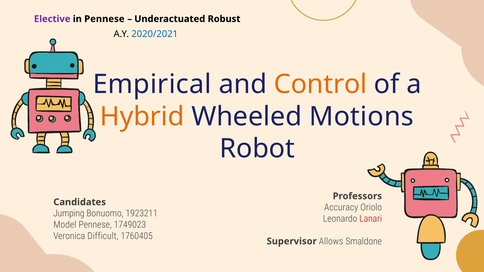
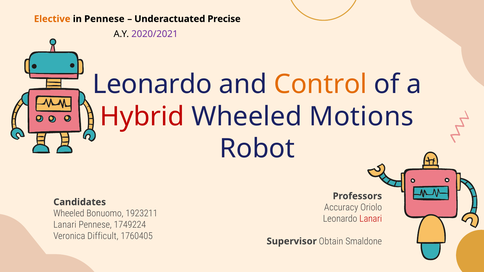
Elective colour: purple -> orange (52, 19)
Robust: Robust -> Precise (224, 19)
2020/2021 colour: blue -> purple (155, 34)
Empirical: Empirical -> Leonardo (152, 84)
Hybrid colour: orange -> red (142, 117)
Jumping: Jumping -> Wheeled (69, 214)
Model: Model -> Lanari (65, 225)
1749023: 1749023 -> 1749224 (130, 225)
Allows: Allows -> Obtain (331, 241)
